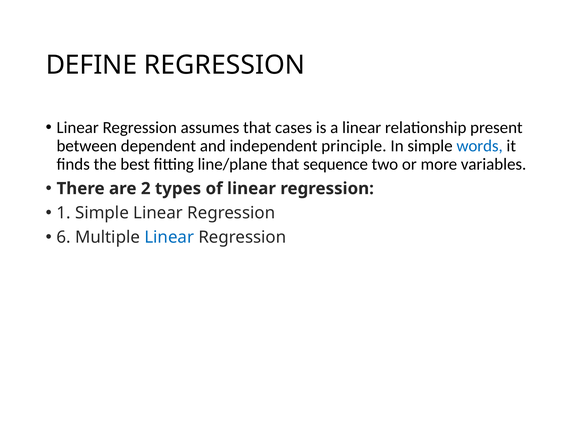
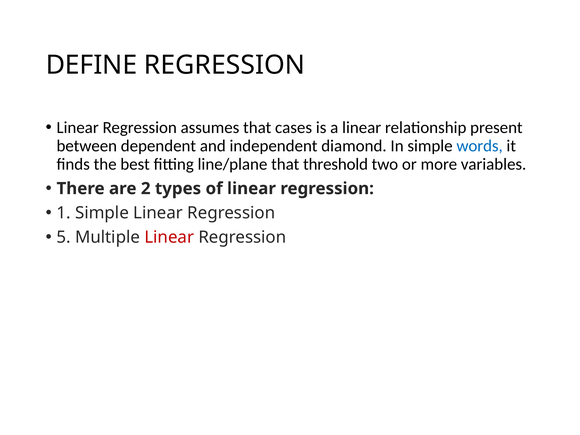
principle: principle -> diamond (354, 146)
sequence: sequence -> threshold (336, 164)
6: 6 -> 5 (64, 237)
Linear colour: blue -> red (169, 237)
